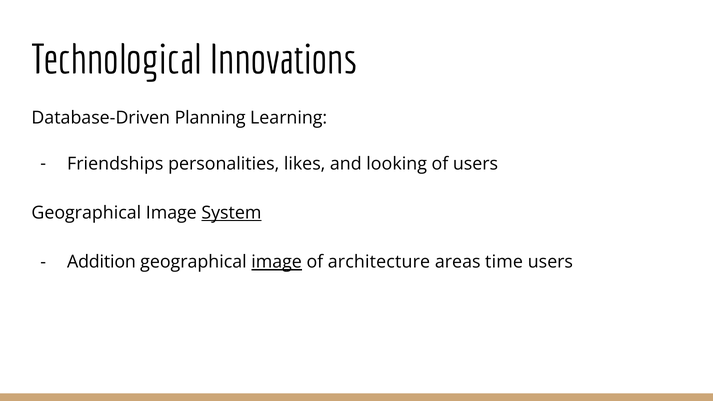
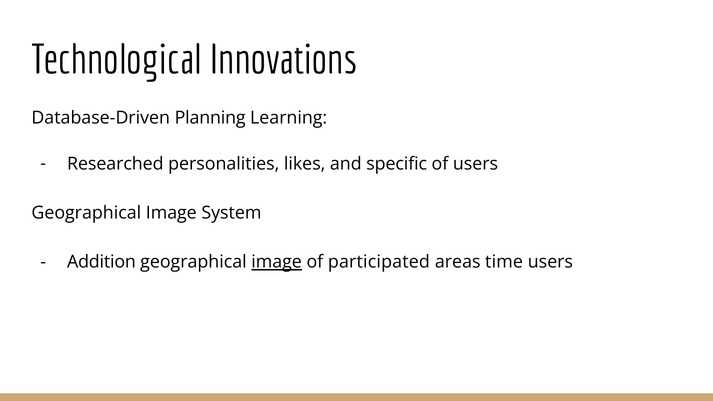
Friendships: Friendships -> Researched (115, 164)
looking: looking -> specific (397, 164)
System underline: present -> none (231, 213)
architecture: architecture -> participated (379, 262)
